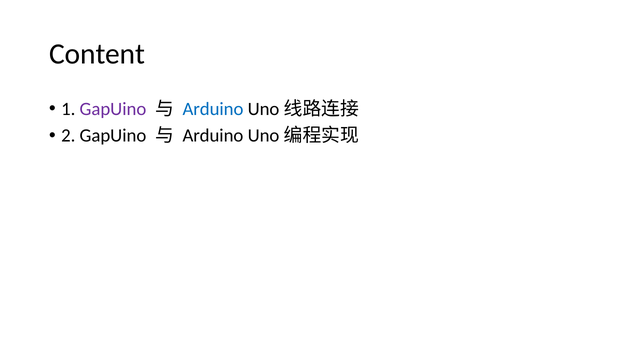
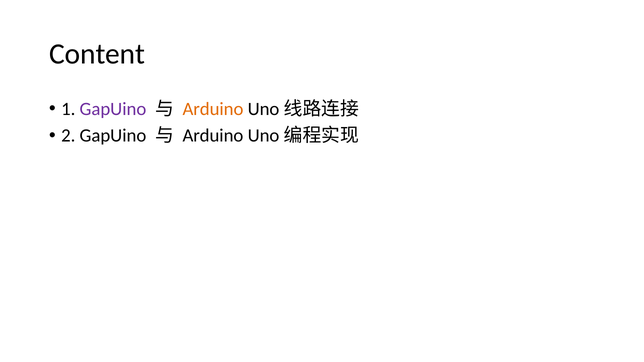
Arduino colour: blue -> orange (213, 109)
